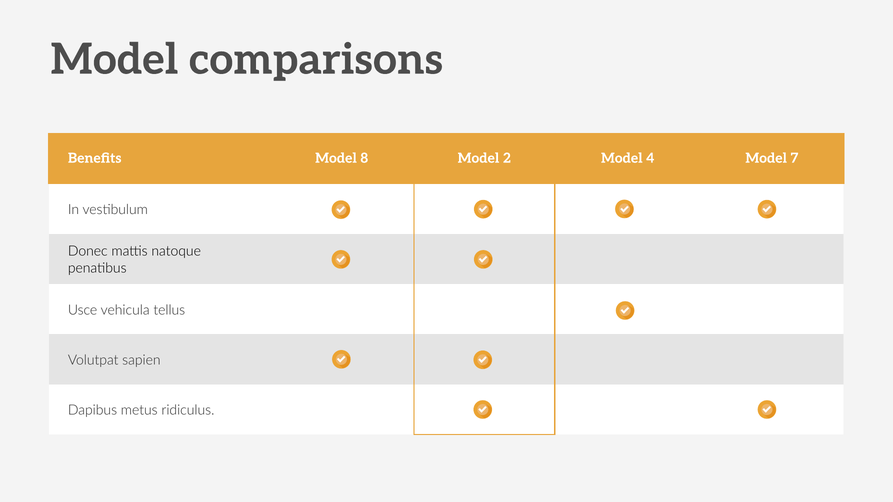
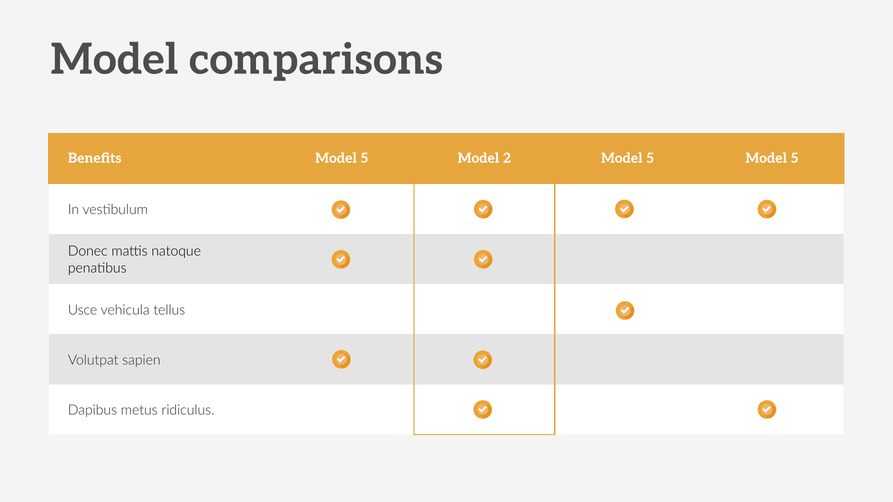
Benefits Model 8: 8 -> 5 (364, 158)
2 Model 4: 4 -> 5 (650, 158)
7: 7 -> 5 (795, 158)
